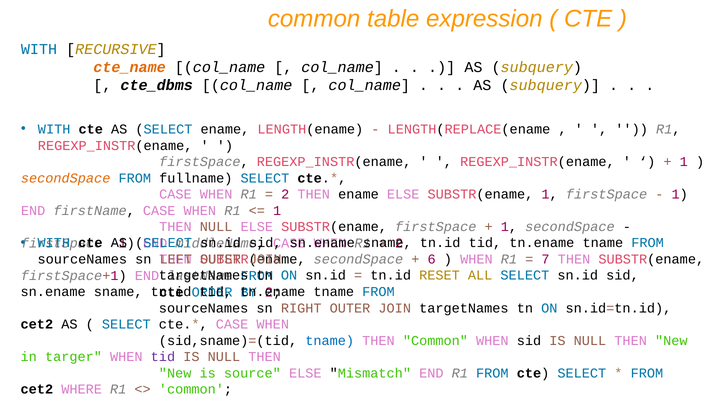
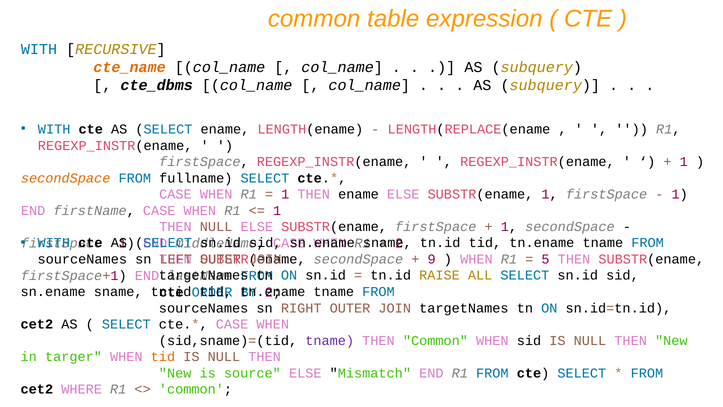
2: 2 -> 1 (285, 194)
6: 6 -> 9 (432, 259)
7: 7 -> 5 (546, 259)
RESET: RESET -> RAISE (439, 275)
tname colour: blue -> purple (330, 340)
tid colour: purple -> orange (163, 357)
